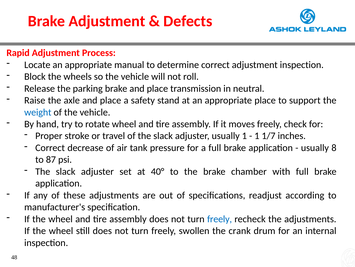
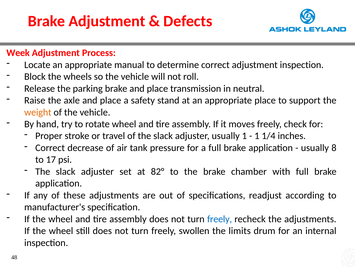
Rapid: Rapid -> Week (18, 53)
weight colour: blue -> orange (38, 112)
1/7: 1/7 -> 1/4 (269, 136)
87: 87 -> 17 (51, 159)
40°: 40° -> 82° (158, 171)
crank: crank -> limits (240, 230)
